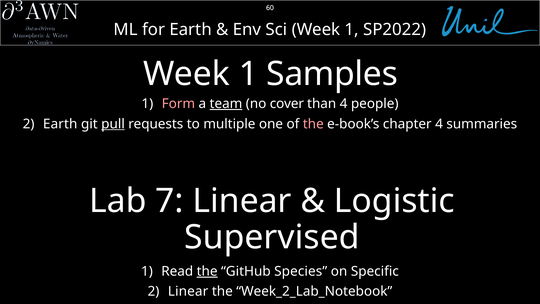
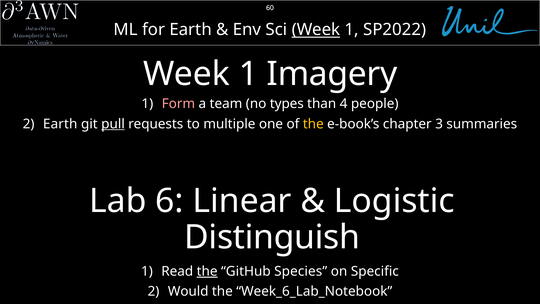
Week underline: none -> present (316, 30)
Samples: Samples -> Imagery (332, 74)
team underline: present -> none (226, 104)
cover: cover -> types (287, 104)
the colour: pink -> yellow (313, 124)
chapter 4: 4 -> 3 (439, 124)
7: 7 -> 6 (169, 201)
Supervised: Supervised -> Distinguish (272, 237)
2 Linear: Linear -> Would (188, 291)
Week_2_Lab_Notebook: Week_2_Lab_Notebook -> Week_6_Lab_Notebook (314, 291)
